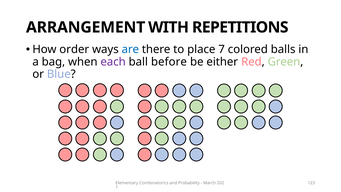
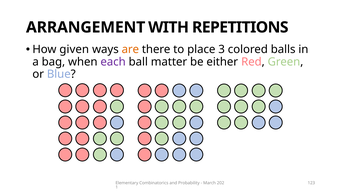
order: order -> given (74, 49)
are colour: blue -> orange (130, 49)
7: 7 -> 3 (222, 49)
before: before -> matter (169, 62)
